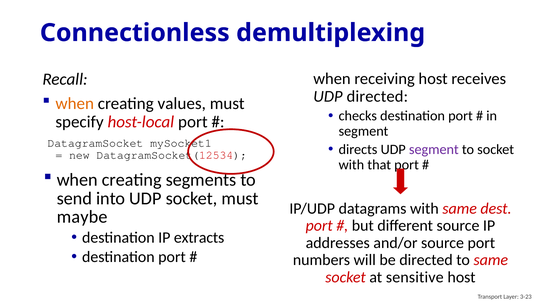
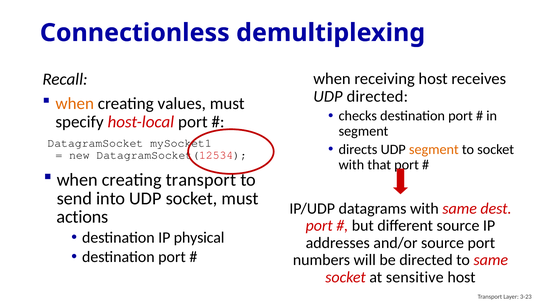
segment colour: purple -> orange (434, 149)
creating segments: segments -> transport (201, 180)
maybe: maybe -> actions (82, 217)
extracts: extracts -> physical (199, 238)
